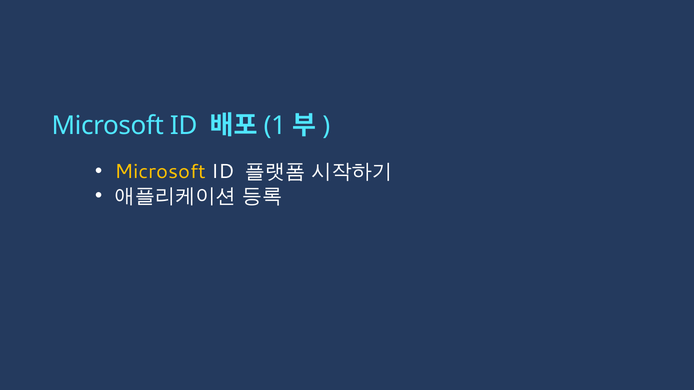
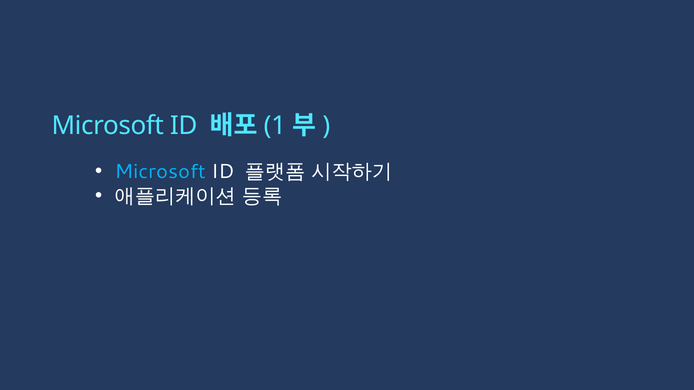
Microsoft colour: yellow -> light blue (160, 172)
